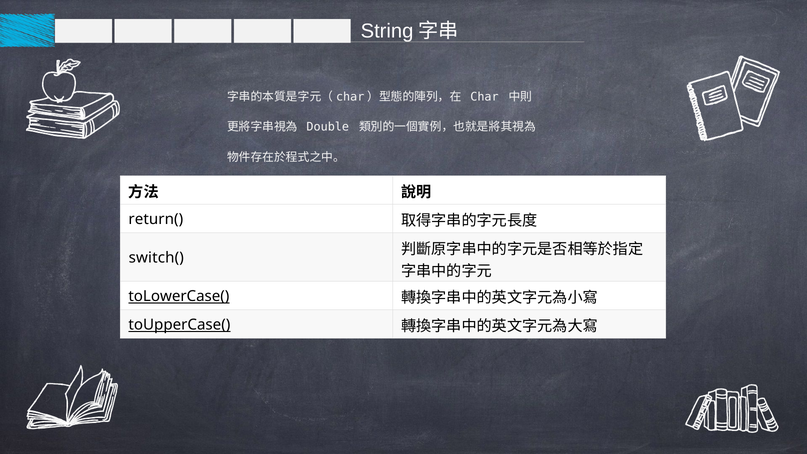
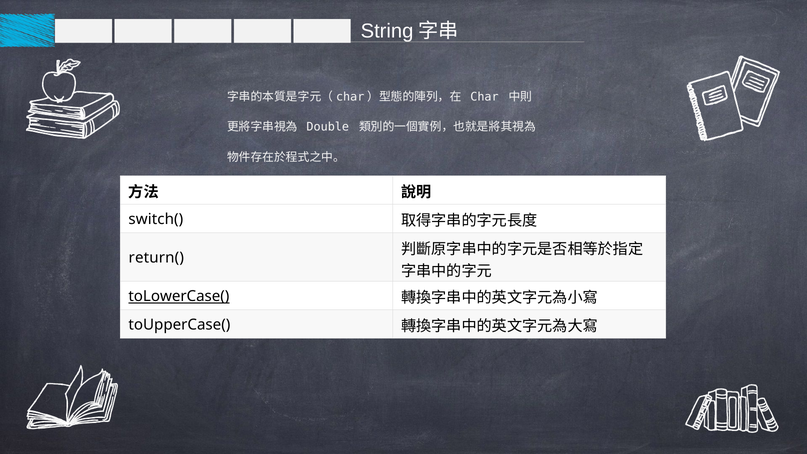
return(: return( -> switch( (156, 219)
switch(: switch( -> return( (156, 258)
toUpperCase( underline: present -> none (179, 325)
